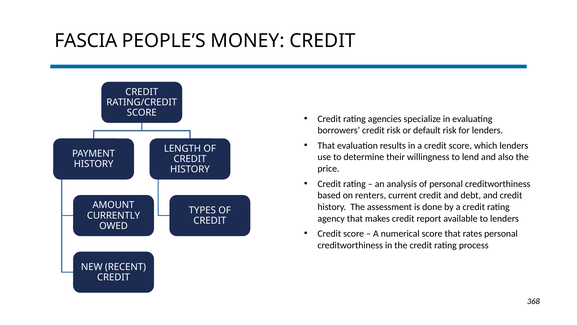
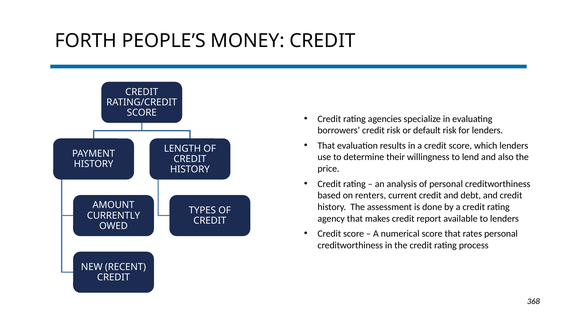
FASCIA: FASCIA -> FORTH (86, 41)
